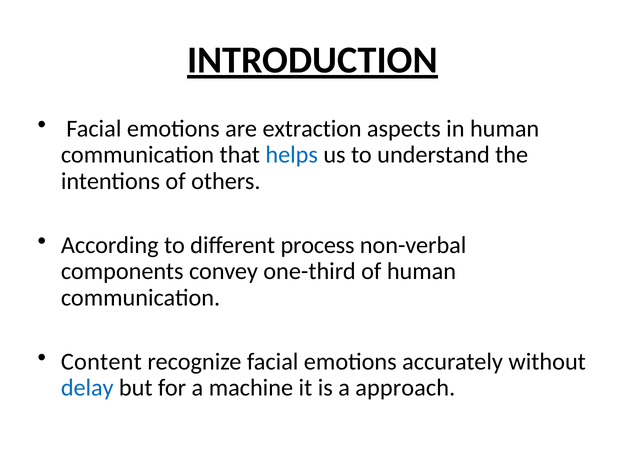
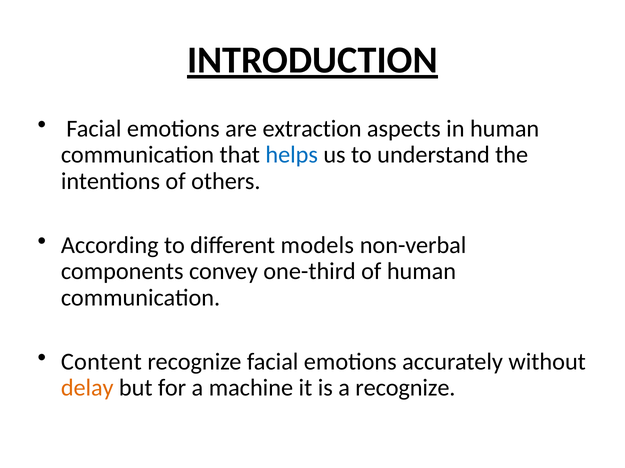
process: process -> models (317, 245)
delay colour: blue -> orange (87, 388)
a approach: approach -> recognize (405, 388)
